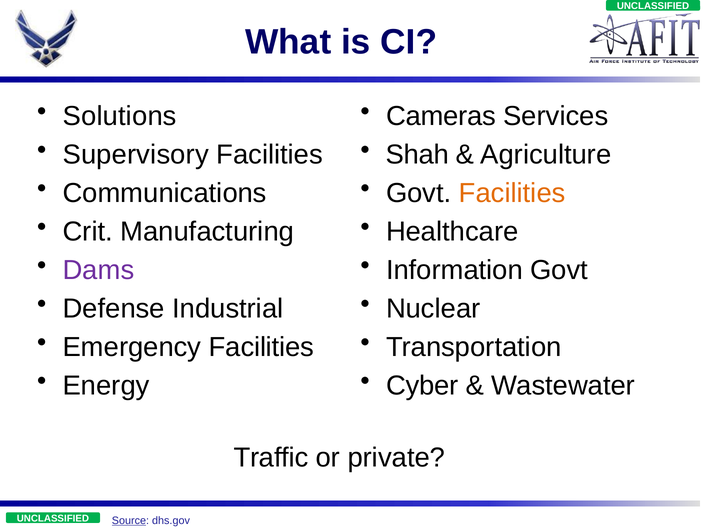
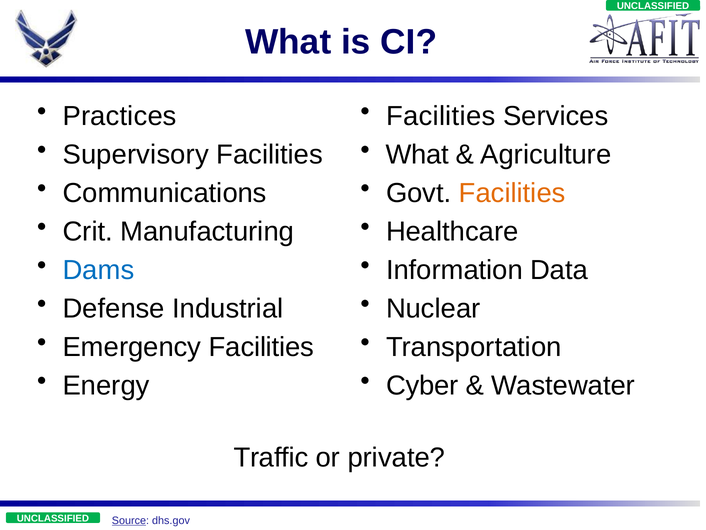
Solutions: Solutions -> Practices (120, 116)
Cameras: Cameras -> Facilities (441, 116)
Shah: Shah -> What (417, 155)
Dams colour: purple -> blue (98, 270)
Information Govt: Govt -> Data (559, 270)
